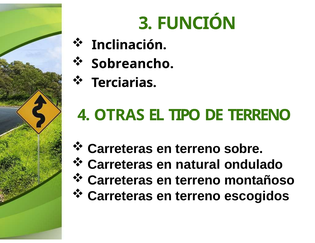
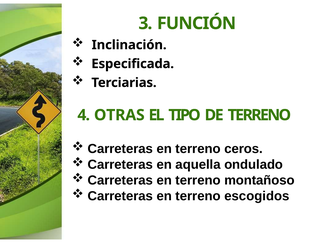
Sobreancho: Sobreancho -> Especificada (133, 64)
sobre: sobre -> ceros (244, 149)
natural: natural -> aquella (198, 165)
